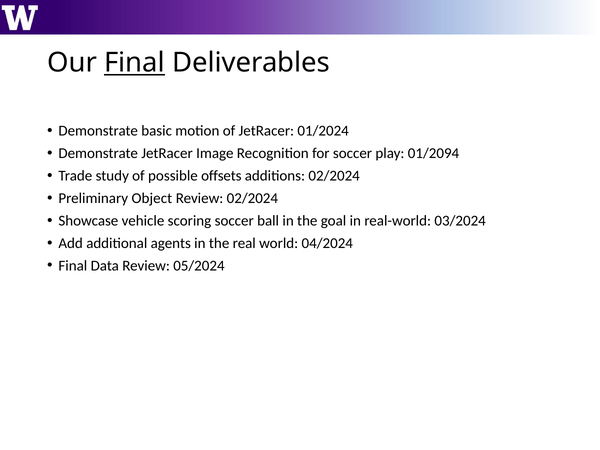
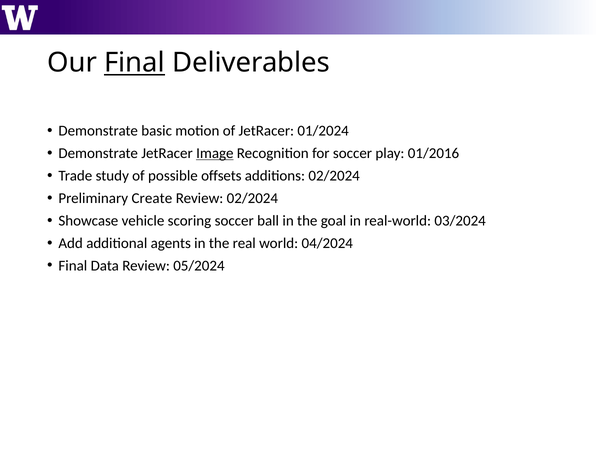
Image underline: none -> present (215, 153)
01/2094: 01/2094 -> 01/2016 (434, 153)
Object: Object -> Create (152, 198)
